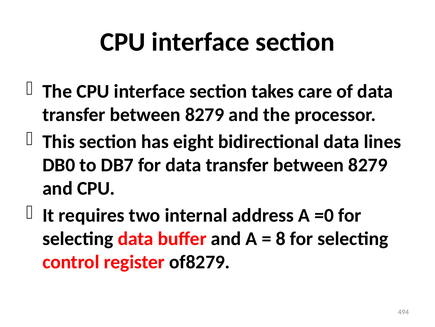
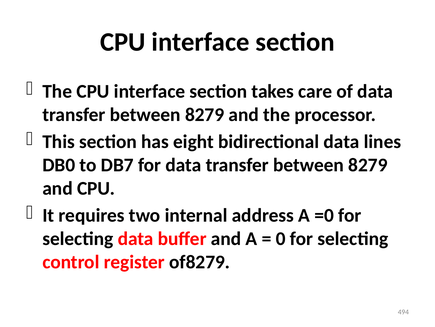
8: 8 -> 0 (281, 238)
